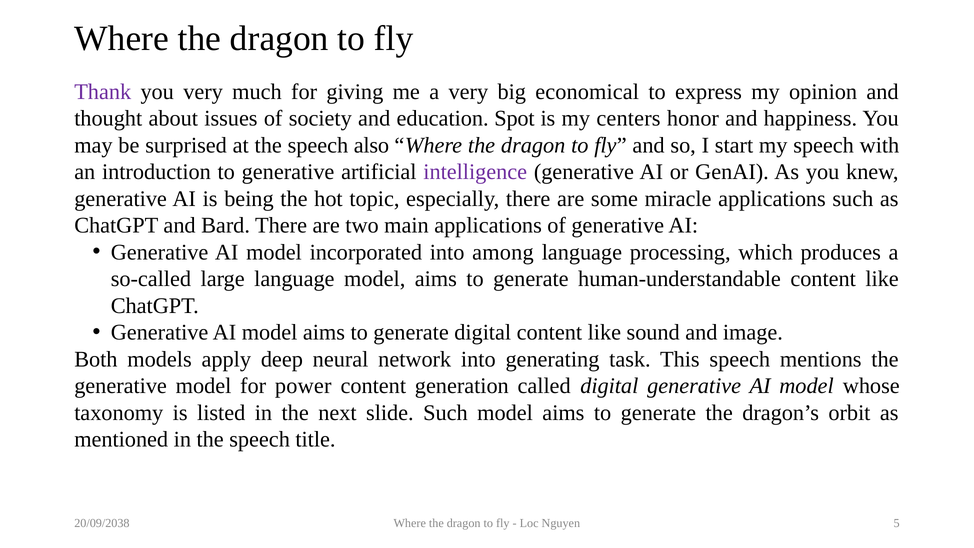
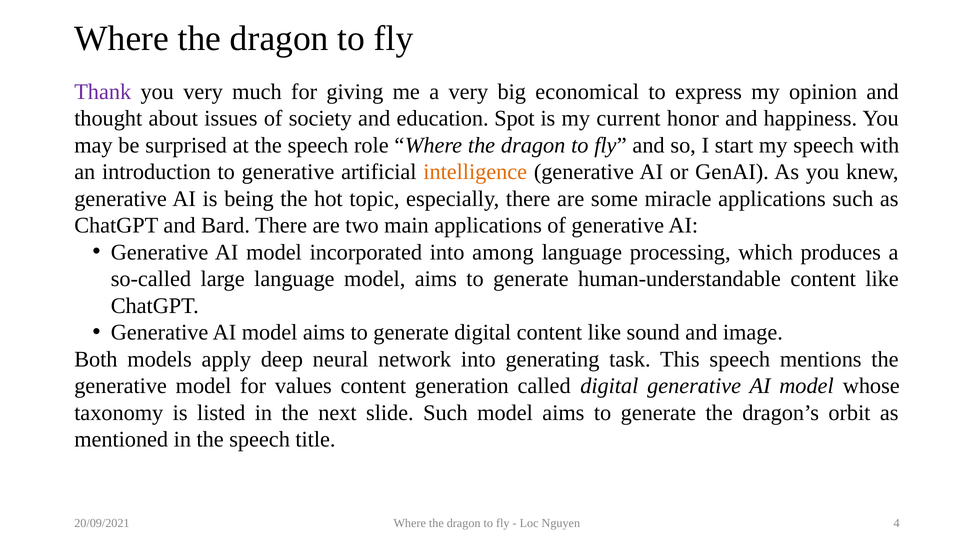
centers: centers -> current (628, 118)
also: also -> role (371, 145)
intelligence colour: purple -> orange (475, 172)
power: power -> values (303, 386)
20/09/2038: 20/09/2038 -> 20/09/2021 (102, 523)
5: 5 -> 4 (897, 523)
